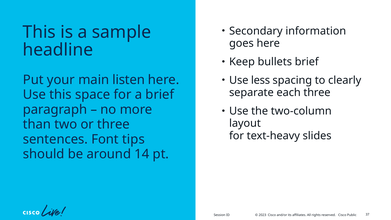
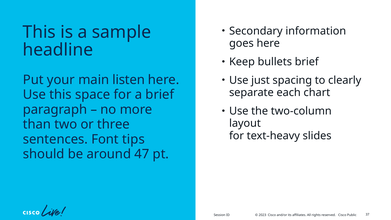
less: less -> just (261, 80)
each three: three -> chart (317, 93)
14: 14 -> 47 (142, 154)
